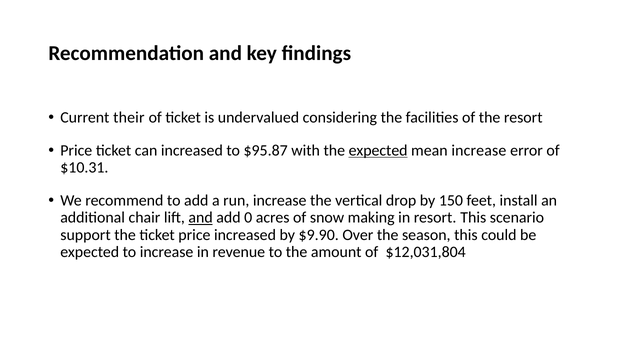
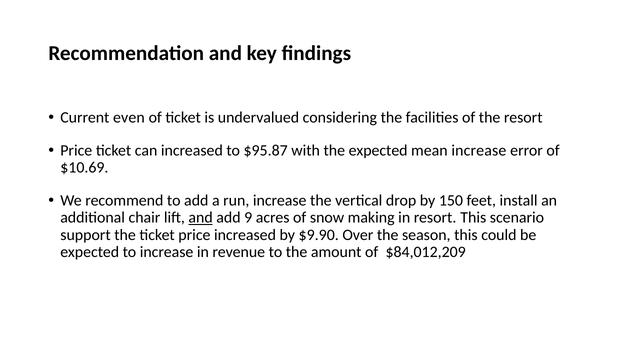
their: their -> even (129, 117)
expected underline: present -> none (378, 151)
$10.31: $10.31 -> $10.69 (84, 168)
0: 0 -> 9 (248, 218)
$12,031,804: $12,031,804 -> $84,012,209 (426, 252)
